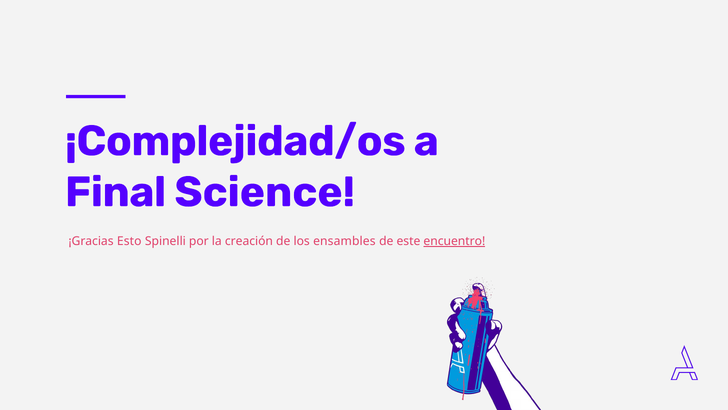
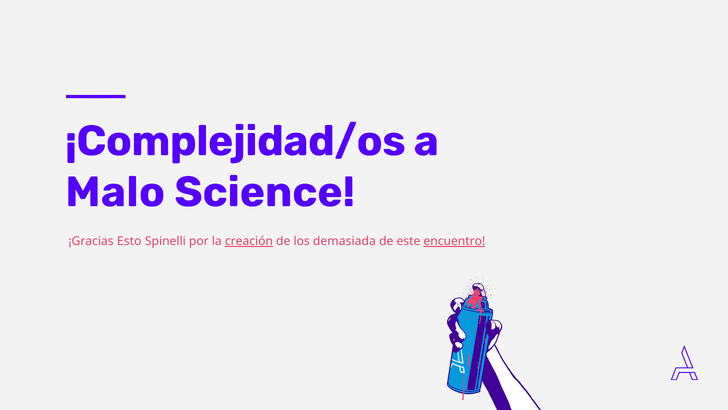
Final: Final -> Malo (115, 192)
creación underline: none -> present (249, 241)
ensambles: ensambles -> demasiada (344, 241)
